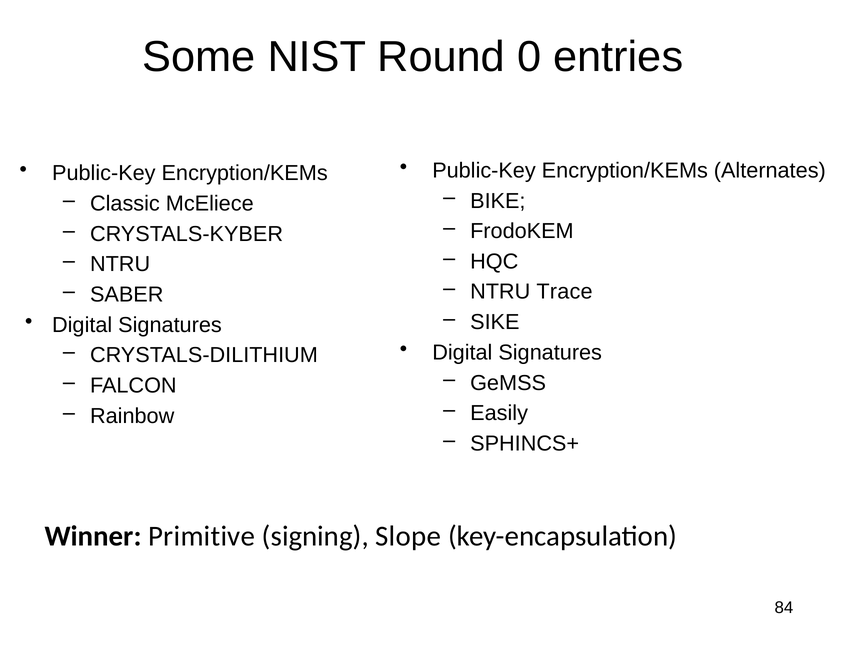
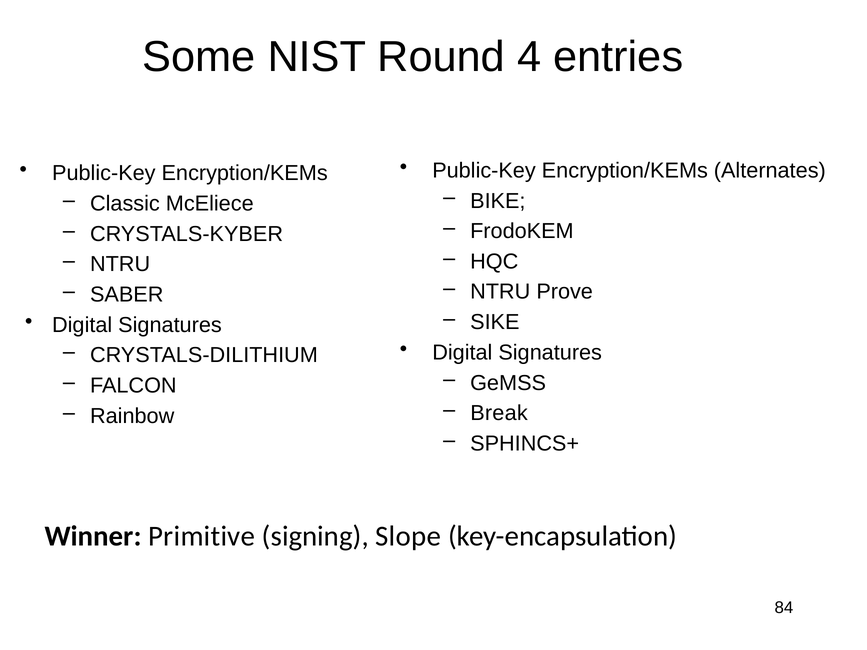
0: 0 -> 4 (529, 57)
Trace: Trace -> Prove (565, 292)
Easily: Easily -> Break (499, 413)
